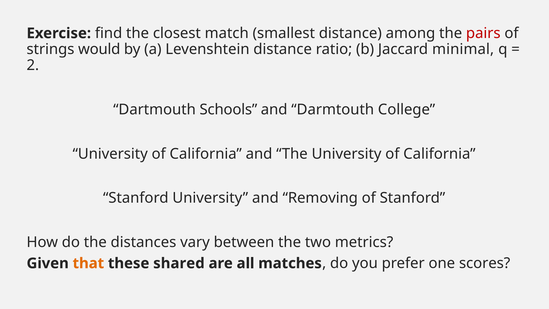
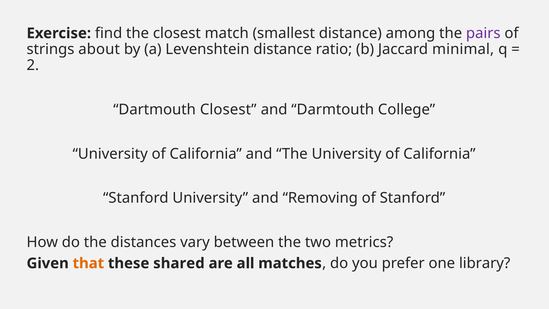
pairs colour: red -> purple (483, 33)
would: would -> about (99, 49)
Dartmouth Schools: Schools -> Closest (228, 110)
scores: scores -> library (485, 263)
